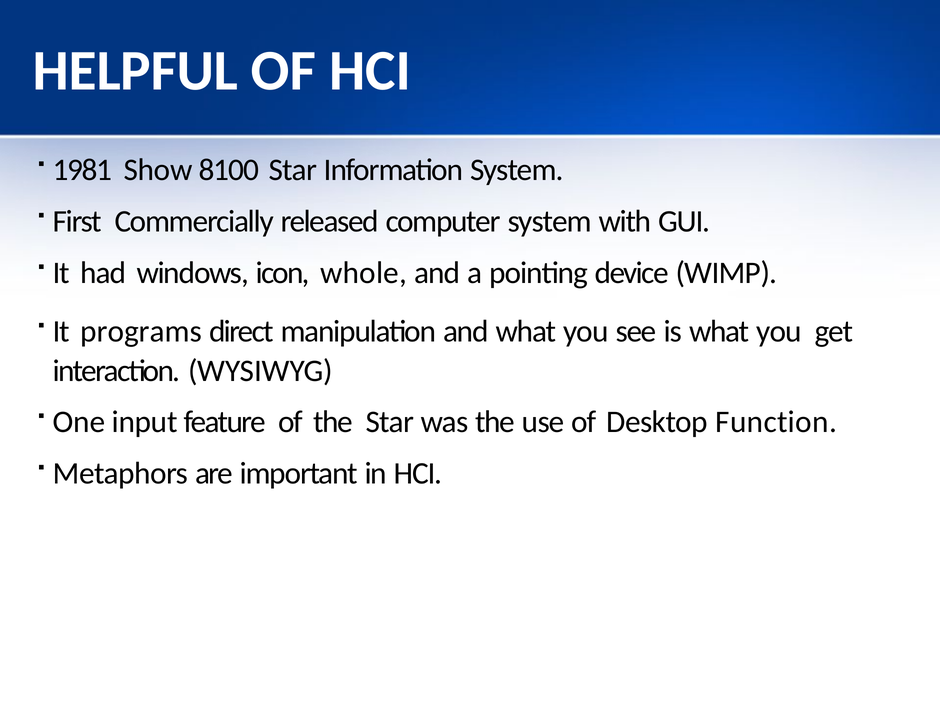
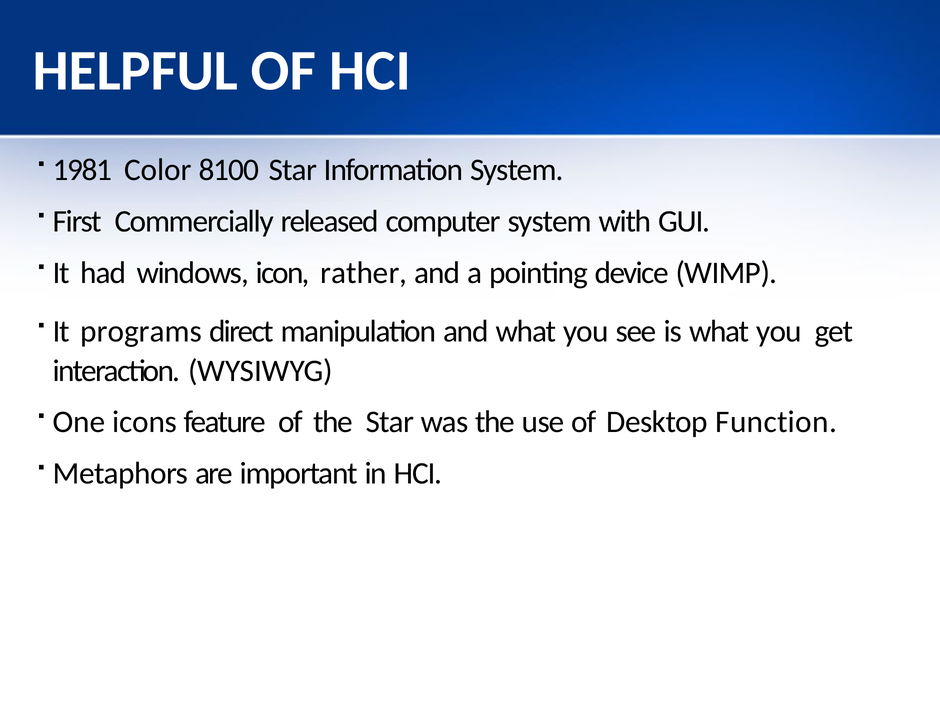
Show: Show -> Color (158, 170)
whole: whole -> rather (364, 273)
input: input -> icons (145, 422)
